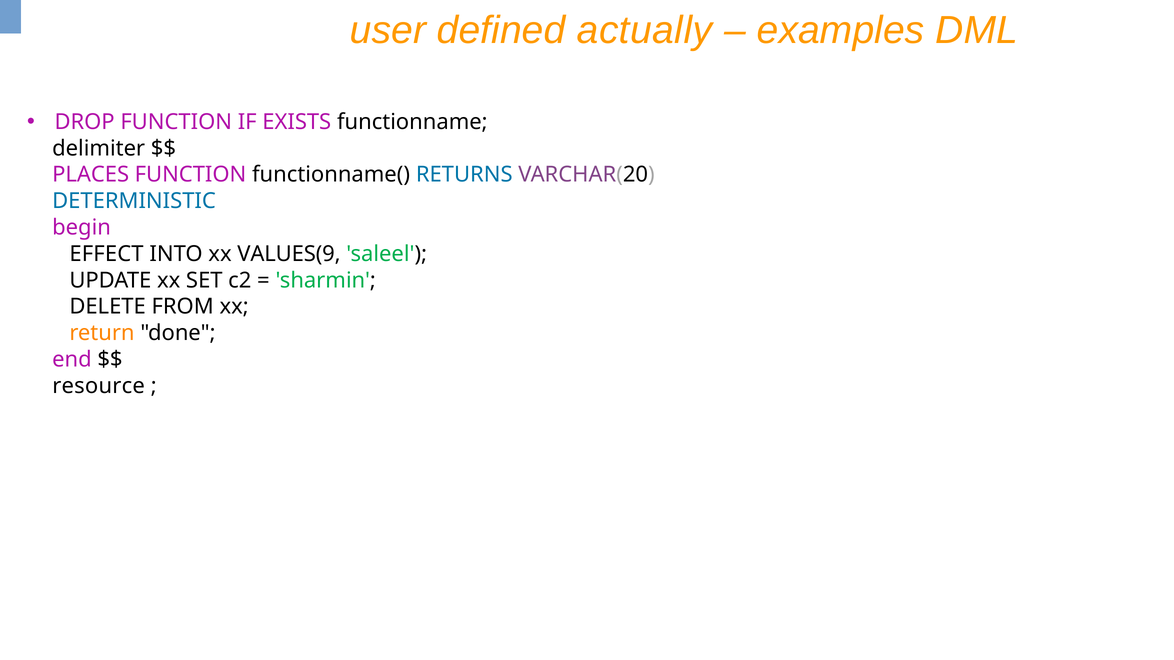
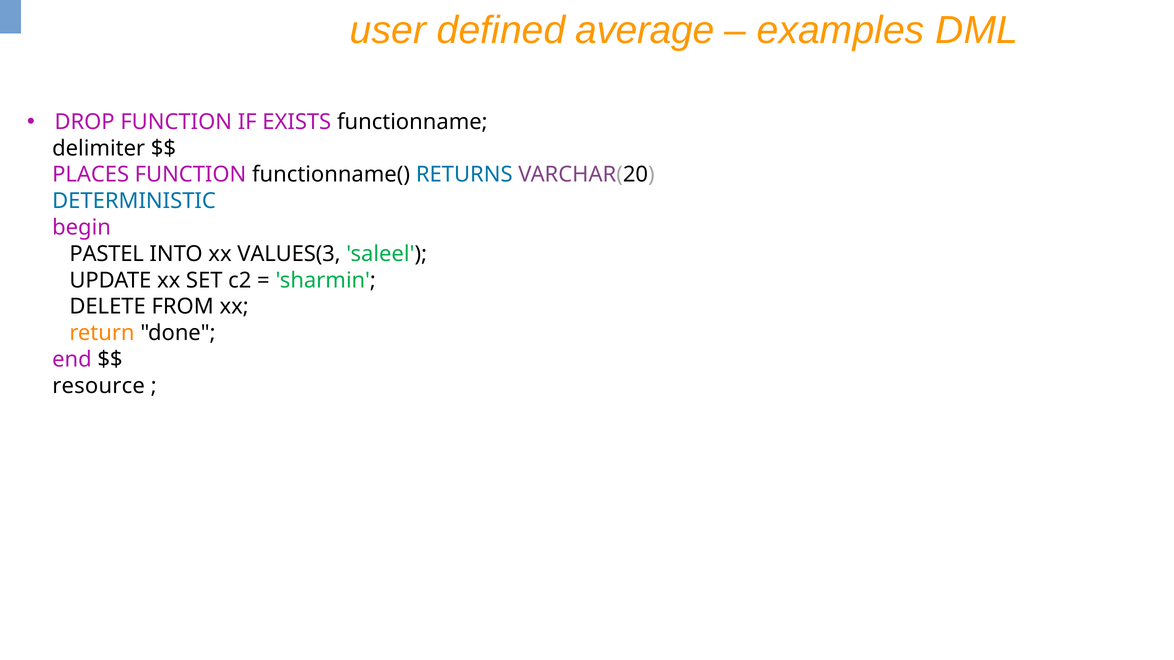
actually: actually -> average (645, 31)
EFFECT: EFFECT -> PASTEL (107, 254)
VALUES(9: VALUES(9 -> VALUES(3 (289, 254)
